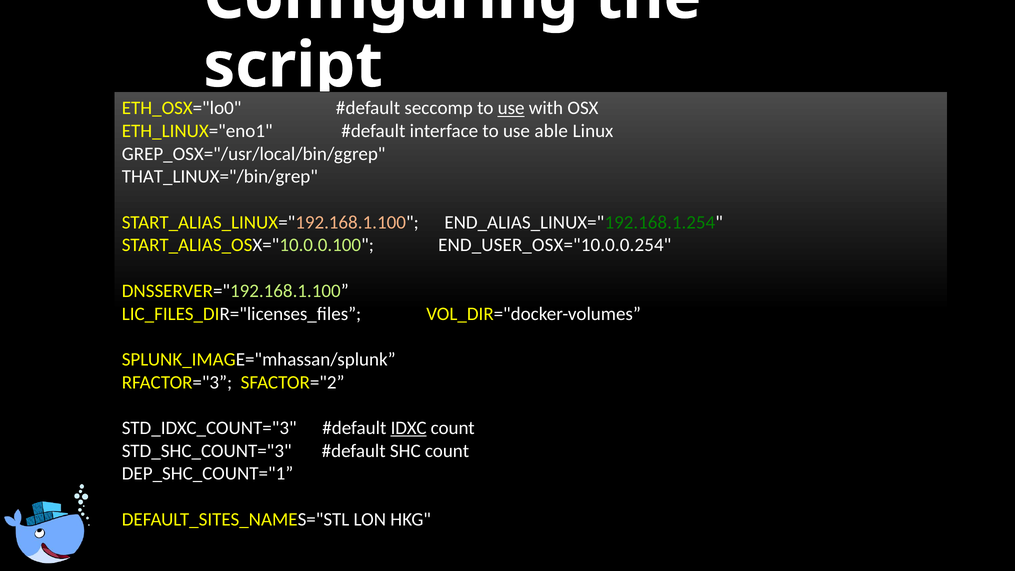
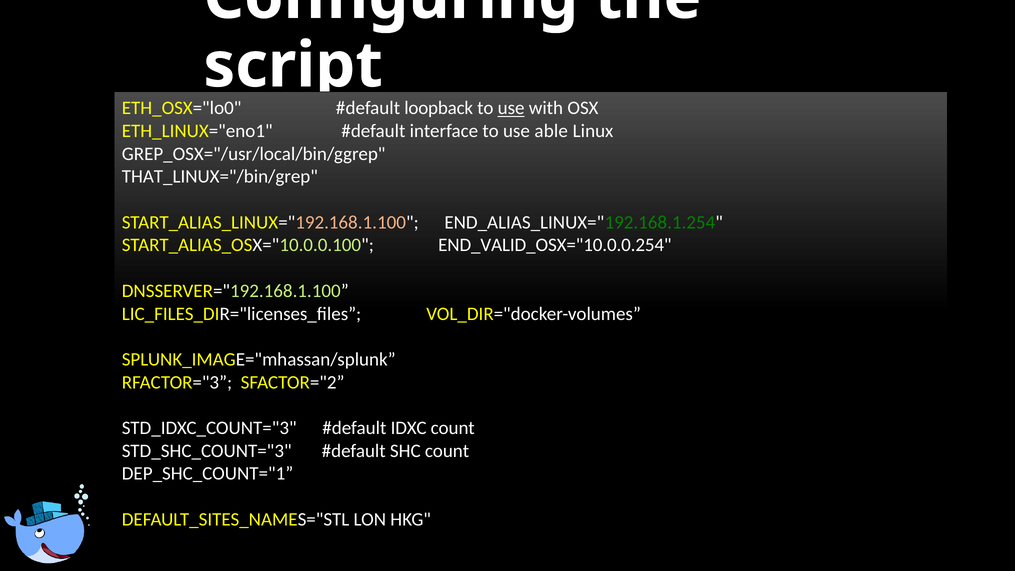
seccomp: seccomp -> loopback (439, 108)
END_USER_OSX="10.0.0.254: END_USER_OSX="10.0.0.254 -> END_VALID_OSX="10.0.0.254 (555, 245)
IDXC underline: present -> none (409, 428)
